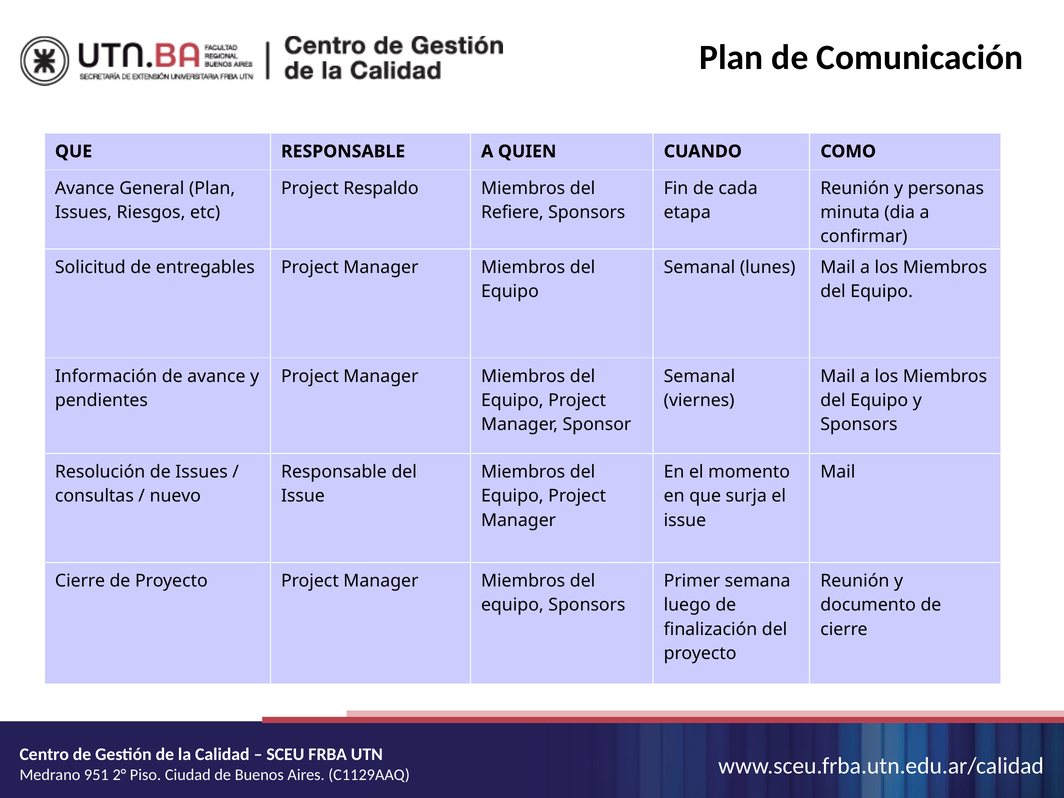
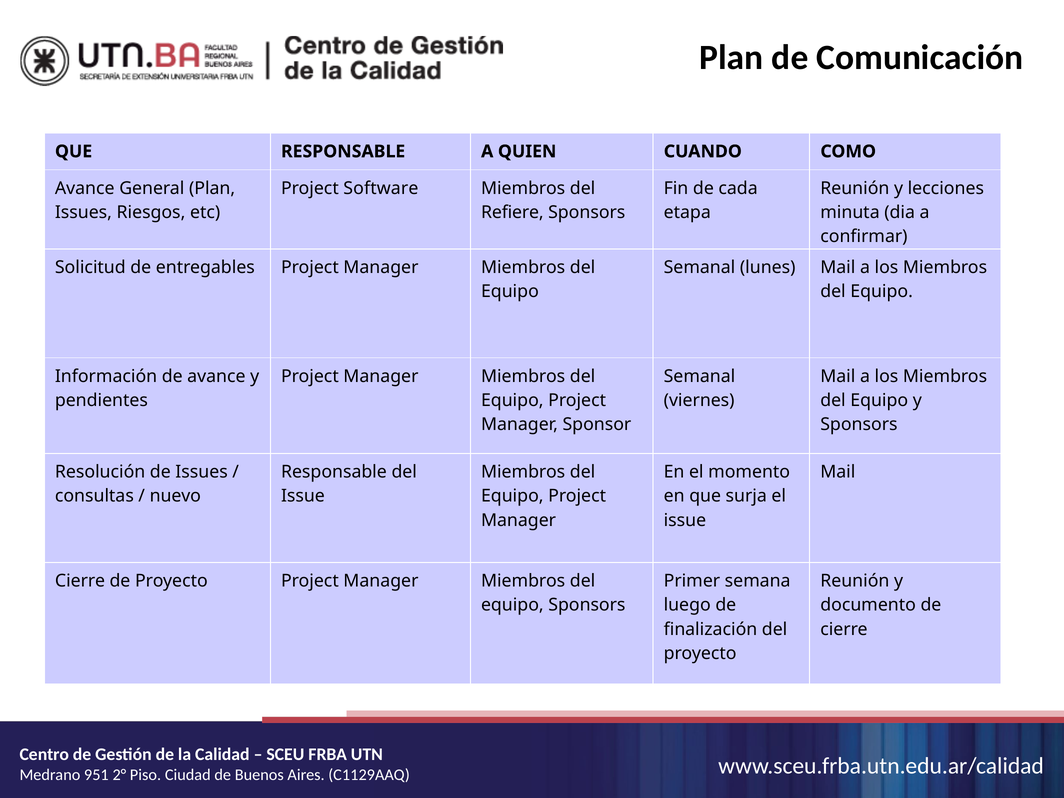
Respaldo: Respaldo -> Software (381, 188)
personas: personas -> lecciones (946, 188)
